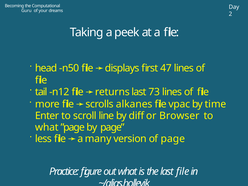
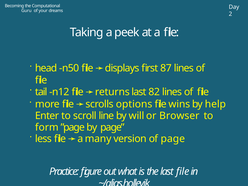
47: 47 -> 87 (166, 68)
73: 73 -> 82 (154, 92)
alkanes: alkanes -> options (134, 104)
vpac: vpac -> wins (179, 104)
time: time -> help (215, 104)
diff: diff -> will (136, 116)
what: what -> form (47, 127)
